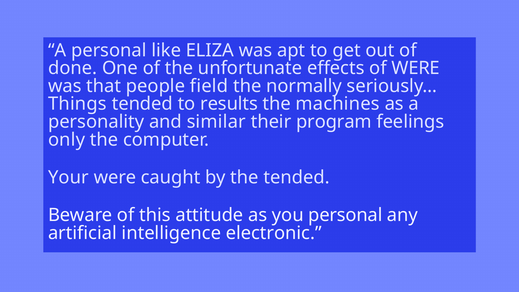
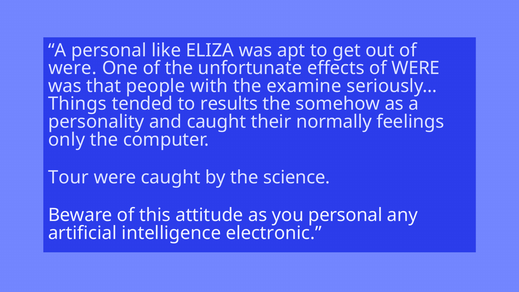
done: done -> were (73, 68)
field: field -> with (209, 86)
normally: normally -> examine (304, 86)
machines: machines -> somehow (338, 104)
and similar: similar -> caught (216, 122)
program: program -> normally (334, 122)
Your: Your -> Tour (68, 177)
the tended: tended -> science (297, 177)
